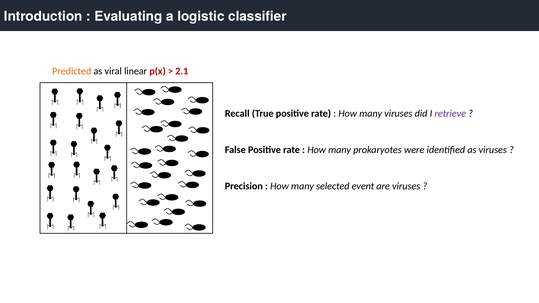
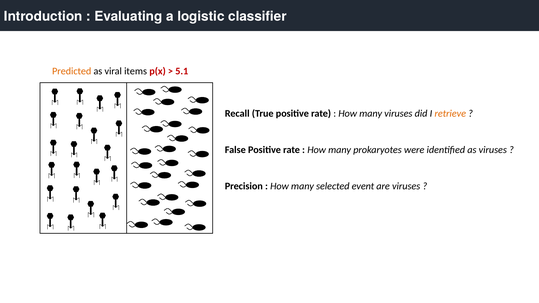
linear: linear -> items (136, 71)
2.1: 2.1 -> 5.1 (182, 71)
retrieve colour: purple -> orange (450, 114)
